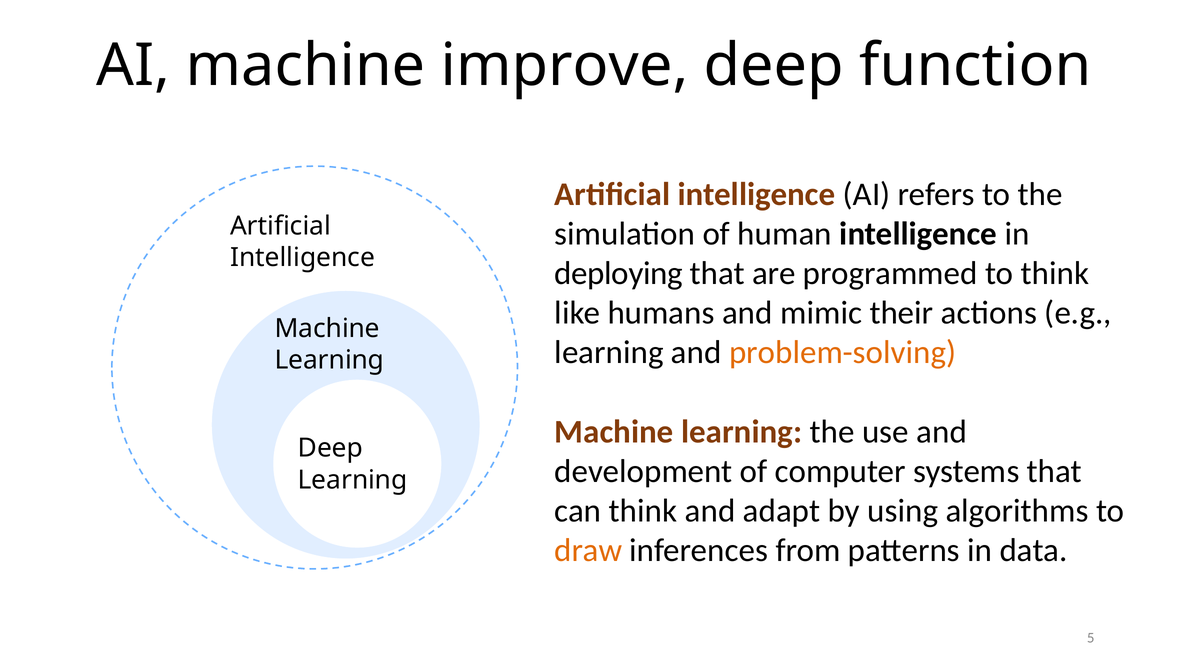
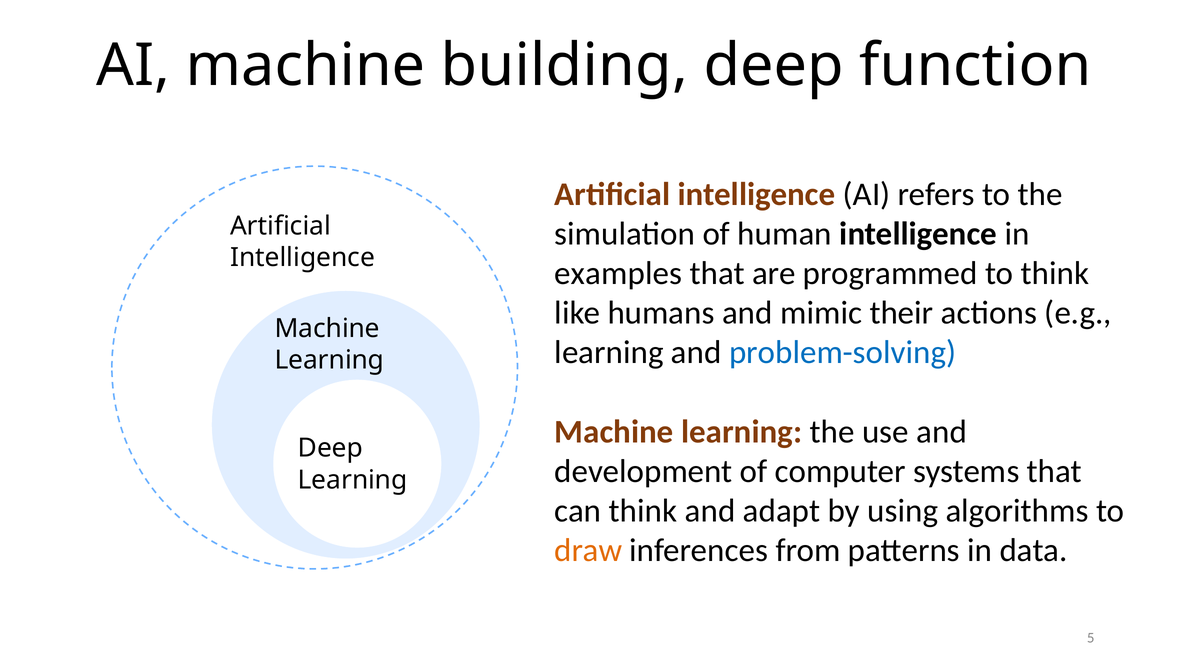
improve: improve -> building (564, 66)
deploying: deploying -> examples (618, 273)
problem-solving colour: orange -> blue (843, 353)
